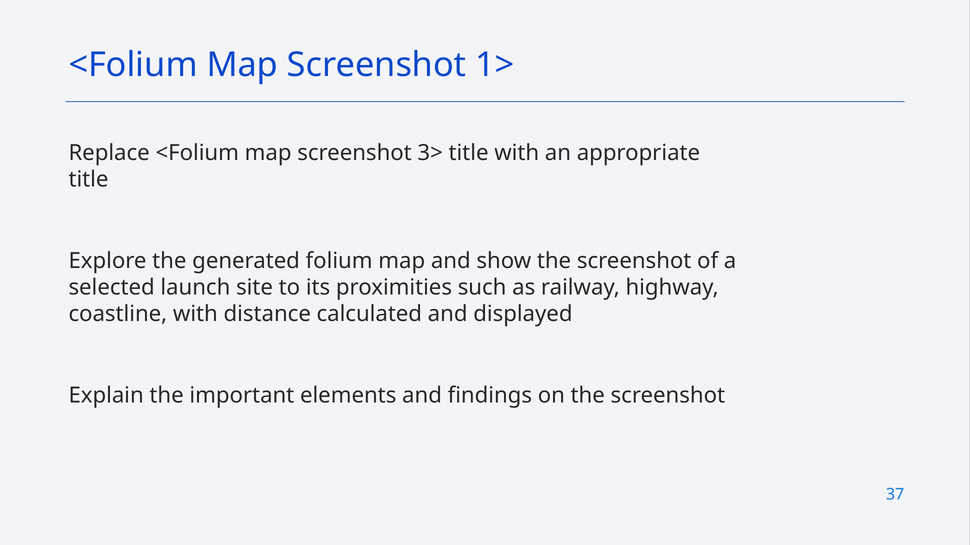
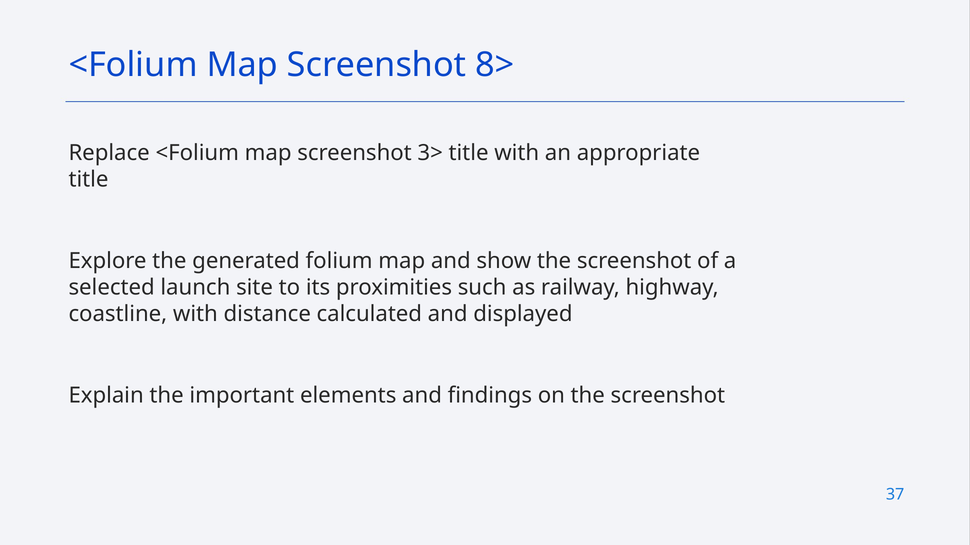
1>: 1> -> 8> (495, 65)
